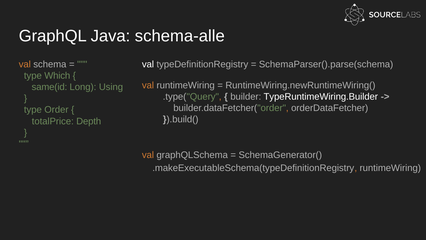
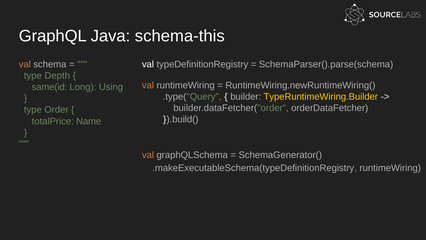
schema-alle: schema-alle -> schema-this (180, 36)
Which: Which -> Depth (57, 76)
TypeRuntimeWiring.Builder colour: white -> yellow (321, 96)
Depth: Depth -> Name (89, 121)
